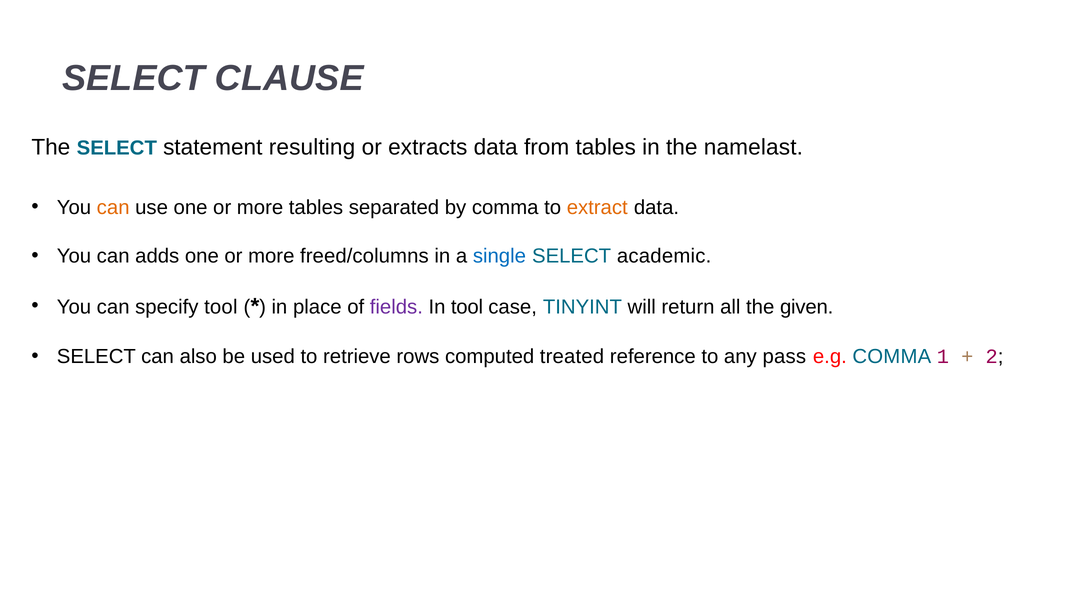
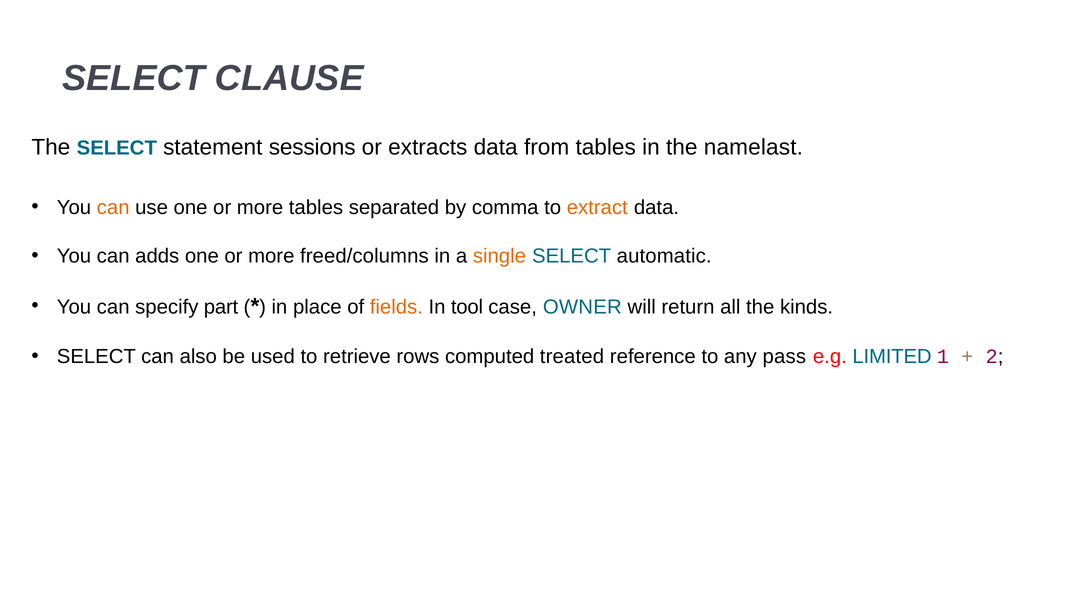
resulting: resulting -> sessions (312, 147)
single colour: blue -> orange (499, 256)
academic: academic -> automatic (664, 256)
specify tool: tool -> part (221, 307)
fields colour: purple -> orange (396, 307)
TINYINT: TINYINT -> OWNER (582, 307)
given: given -> kinds (807, 307)
e.g COMMA: COMMA -> LIMITED (892, 357)
